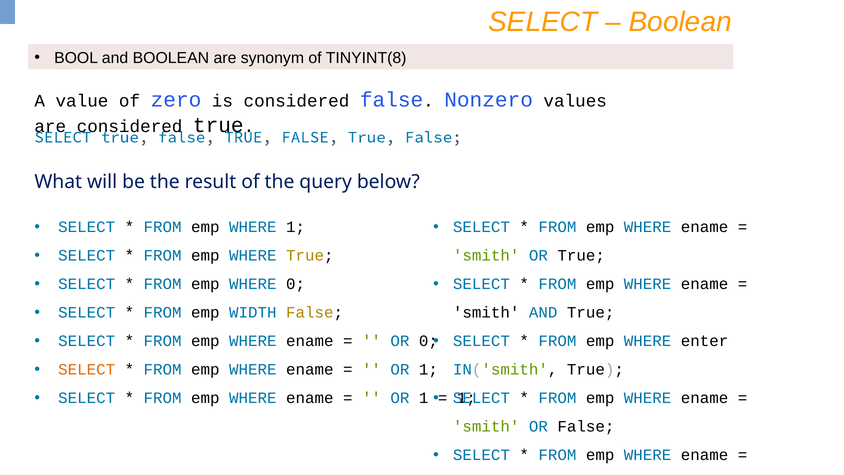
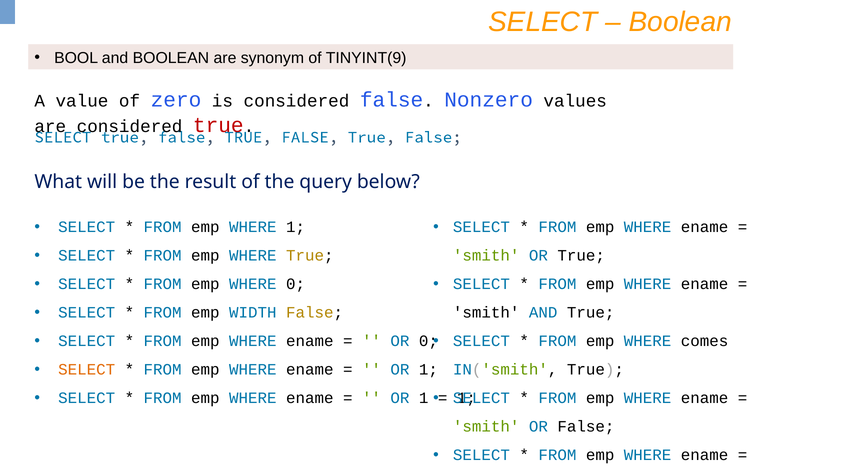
TINYINT(8: TINYINT(8 -> TINYINT(9 (366, 58)
true colour: black -> red (218, 125)
enter: enter -> comes (705, 341)
